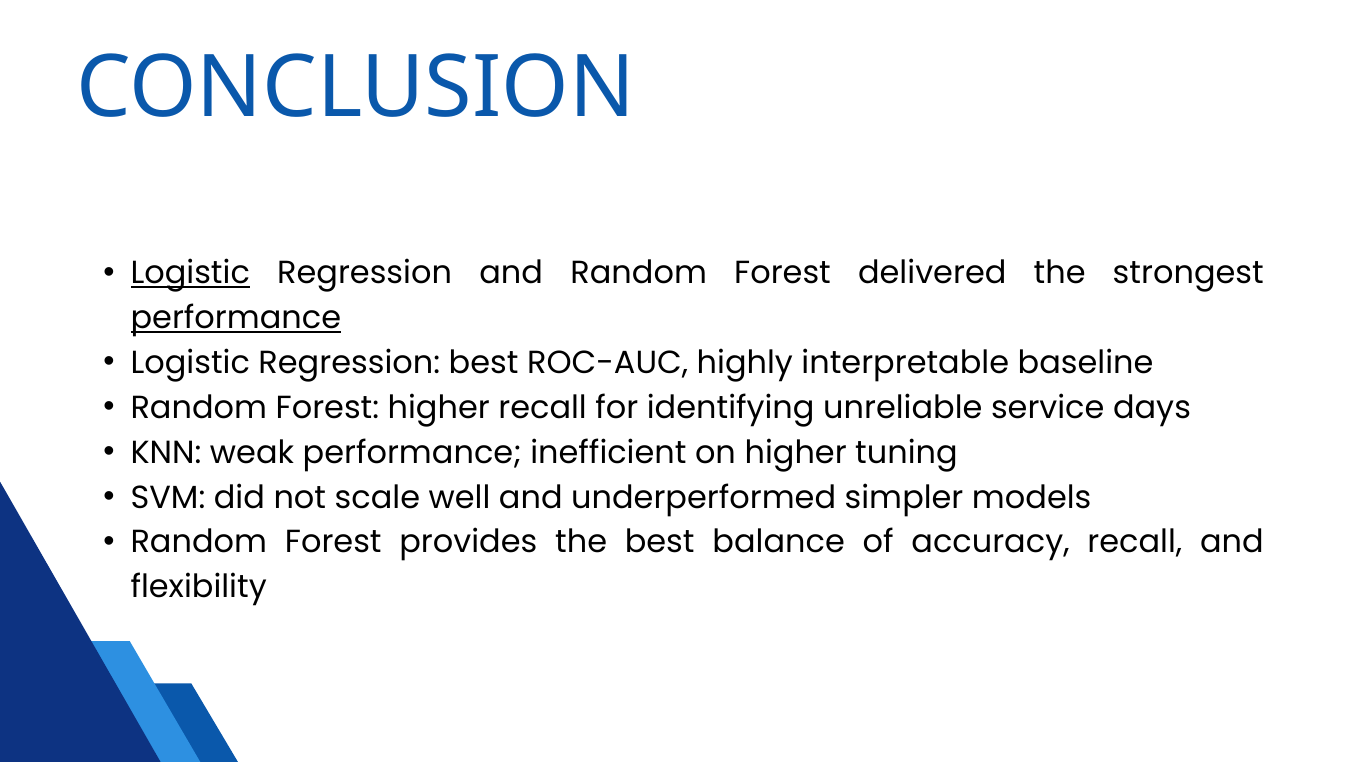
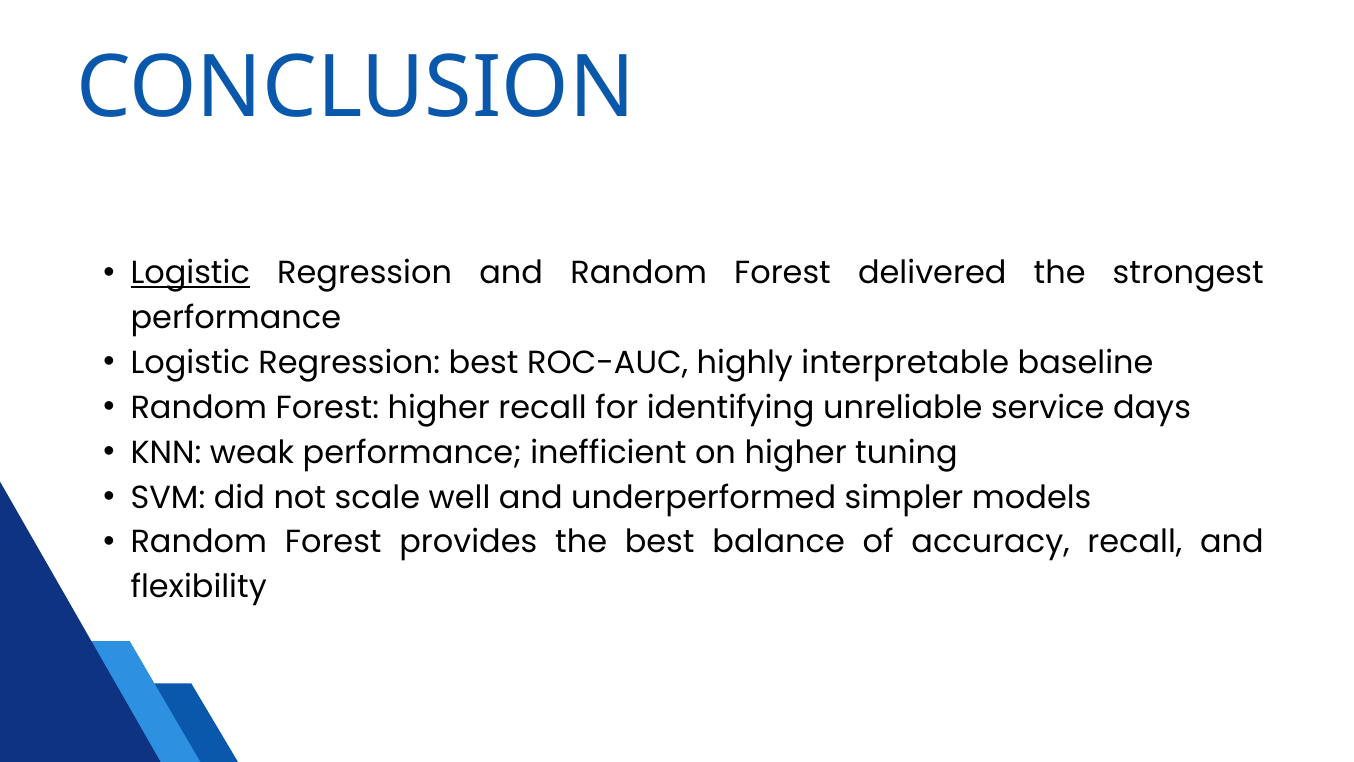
performance underline: present -> none (236, 318)
